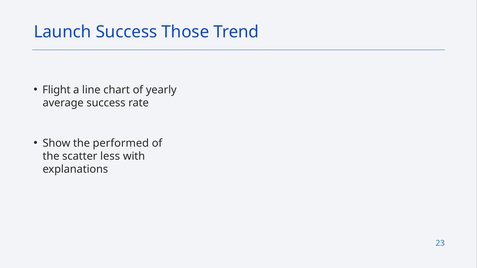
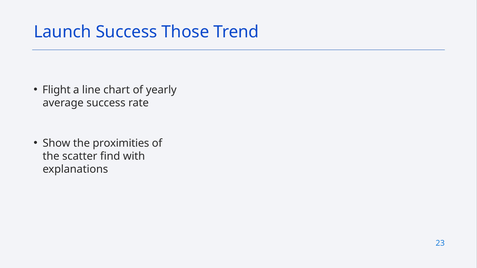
performed: performed -> proximities (121, 143)
less: less -> find (110, 156)
